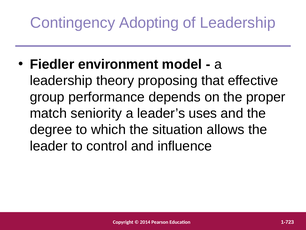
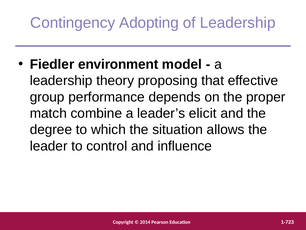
seniority: seniority -> combine (96, 113)
uses: uses -> elicit (203, 113)
